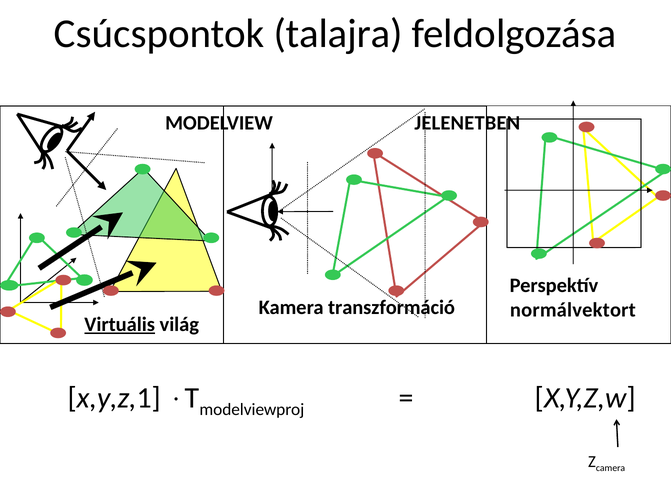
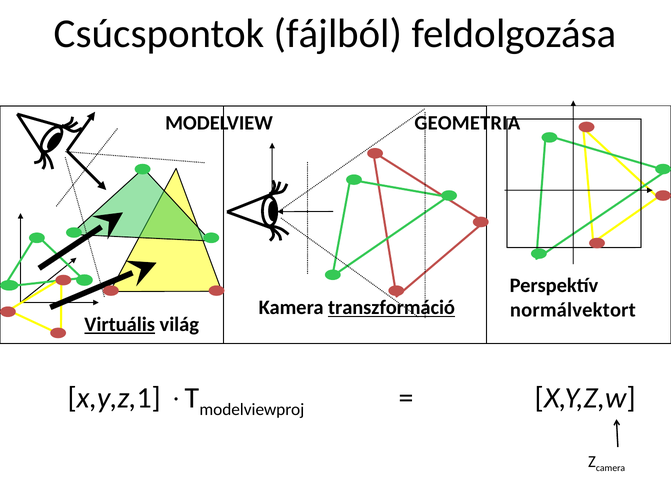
talajra: talajra -> fájlból (338, 34)
JELENETBEN: JELENETBEN -> GEOMETRIA (467, 123)
transzformáció underline: none -> present (392, 308)
